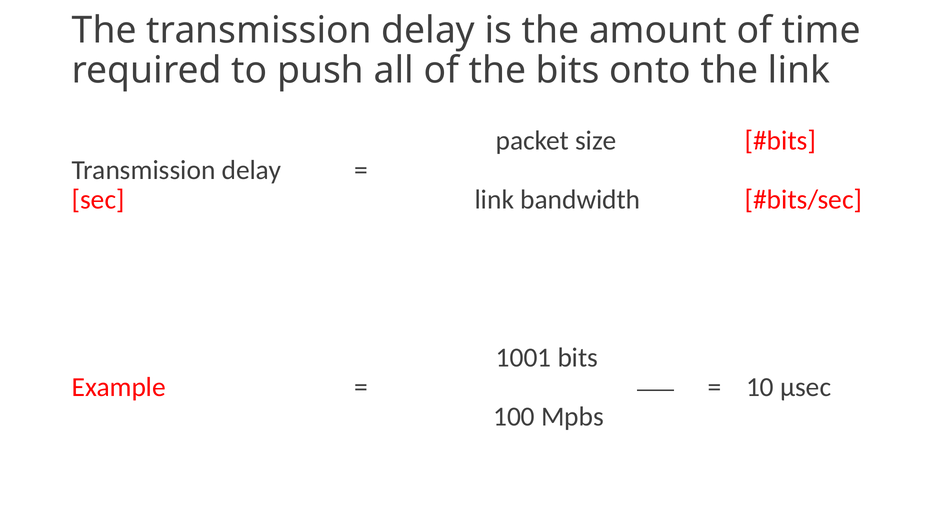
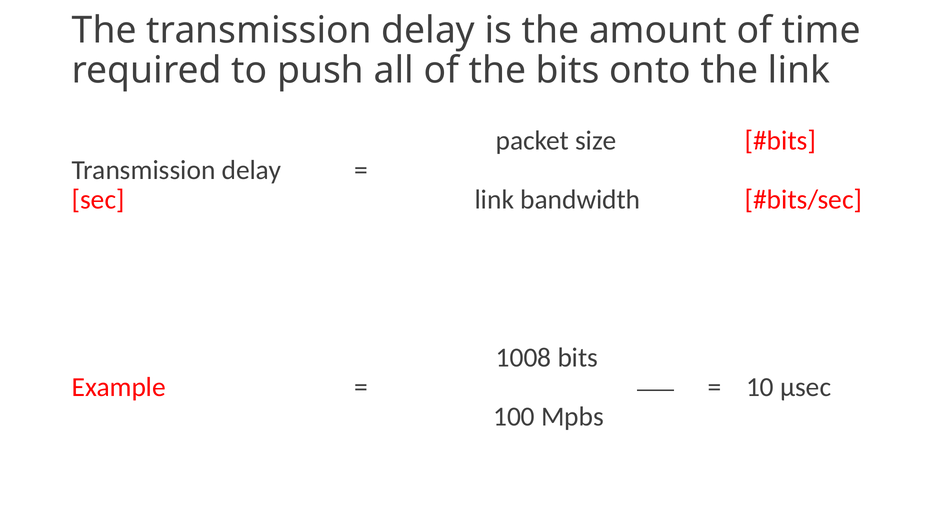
1001: 1001 -> 1008 (524, 357)
